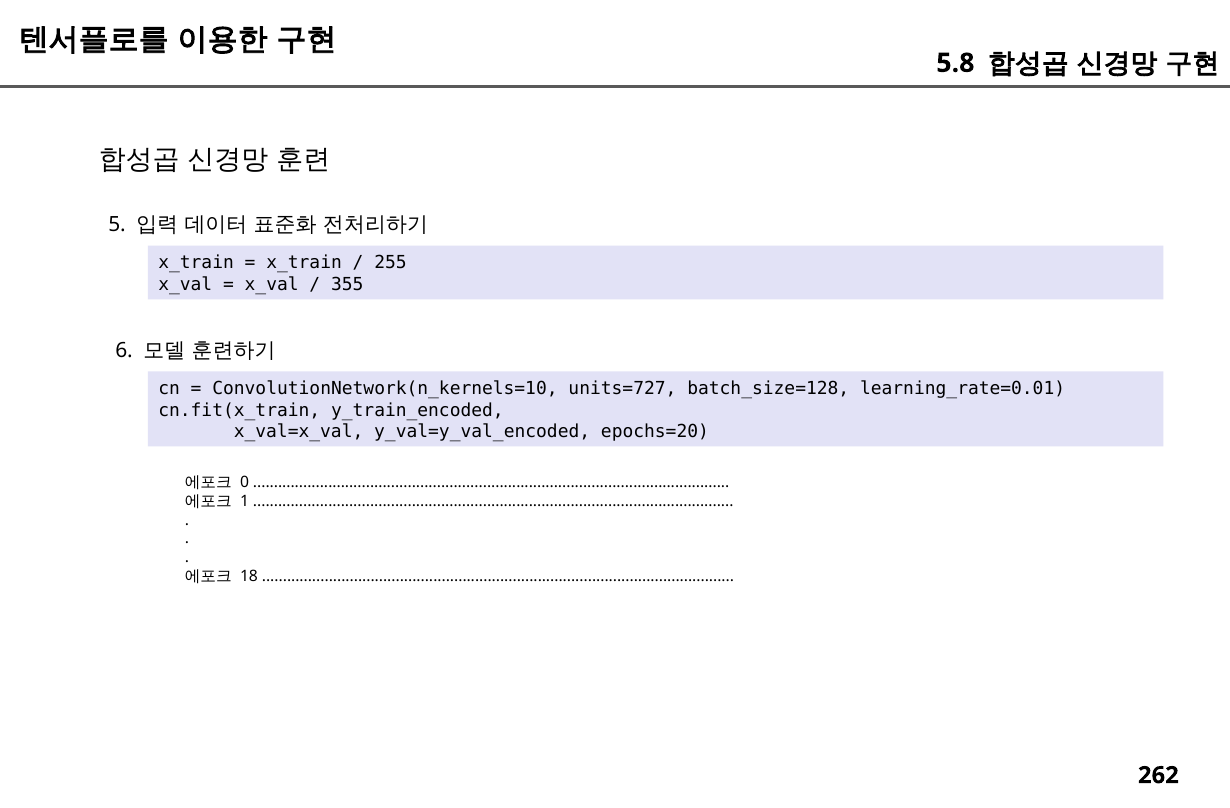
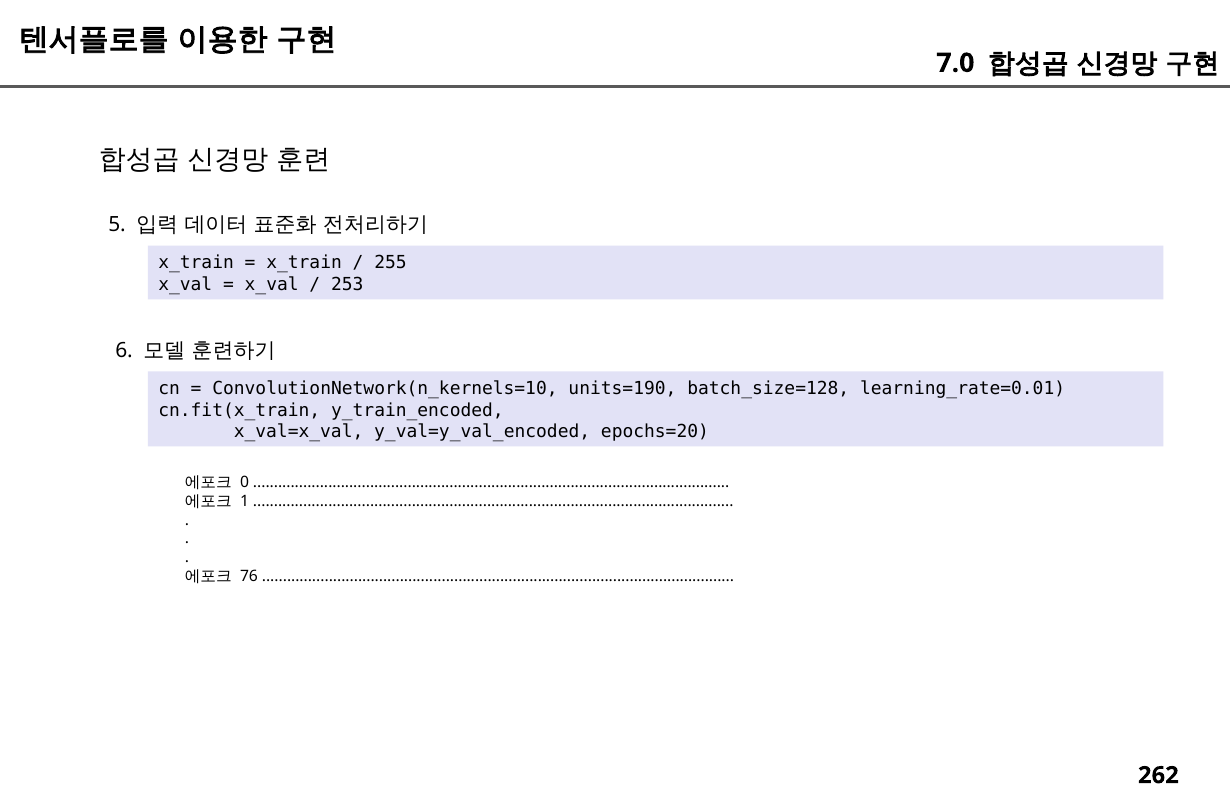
5.8: 5.8 -> 7.0 (955, 63)
355: 355 -> 253 (347, 285)
units=727: units=727 -> units=190 (622, 389)
18: 18 -> 76 (249, 576)
